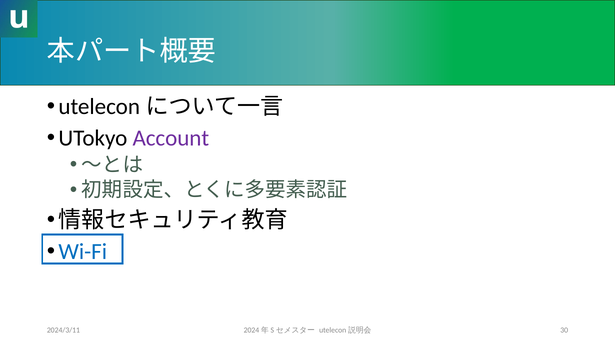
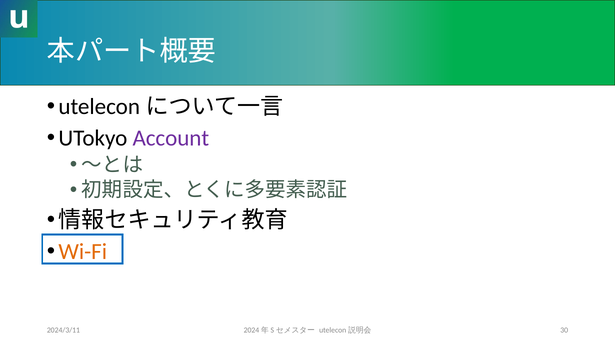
Wi-Fi colour: blue -> orange (83, 251)
